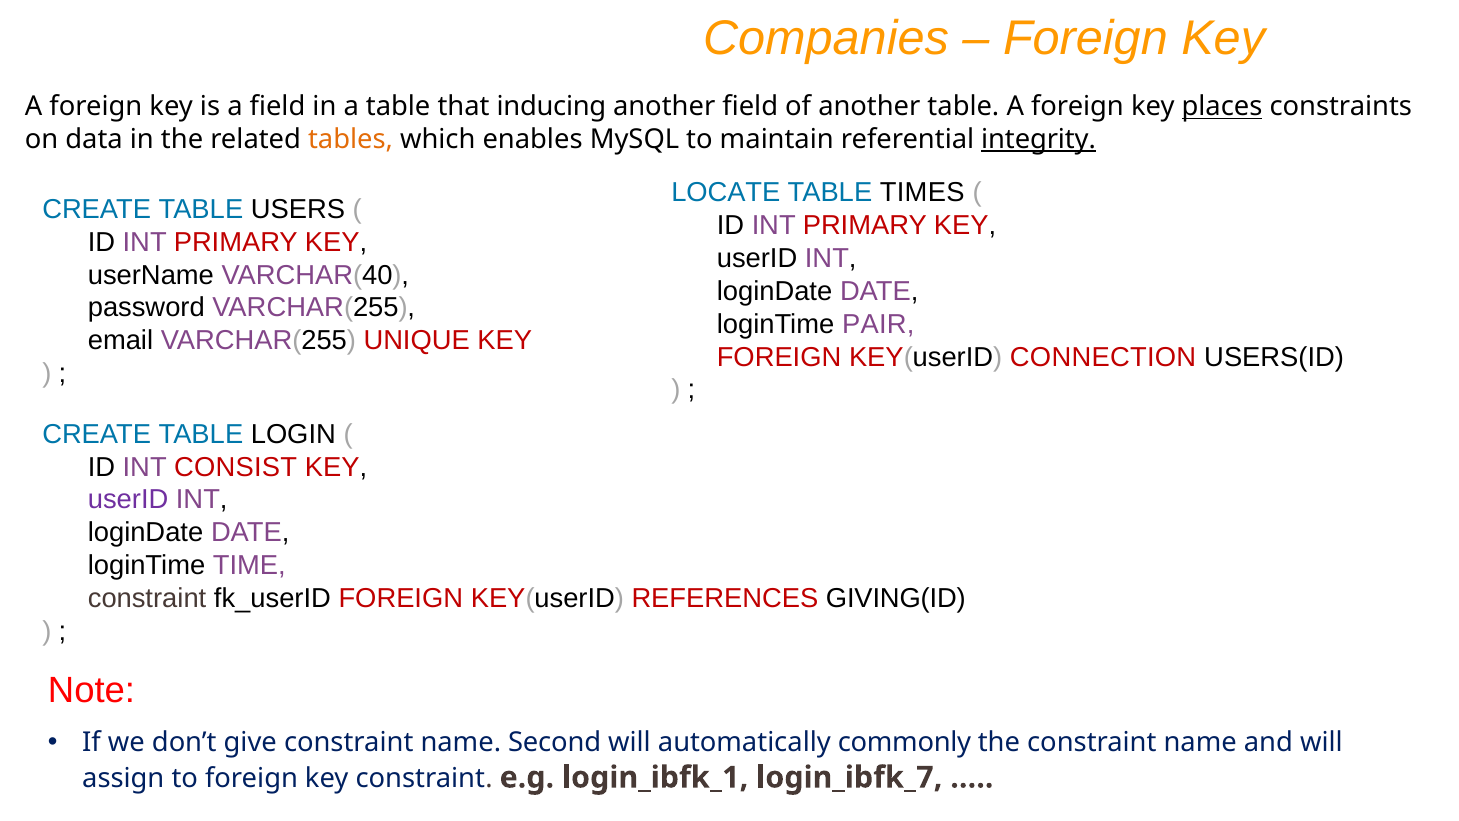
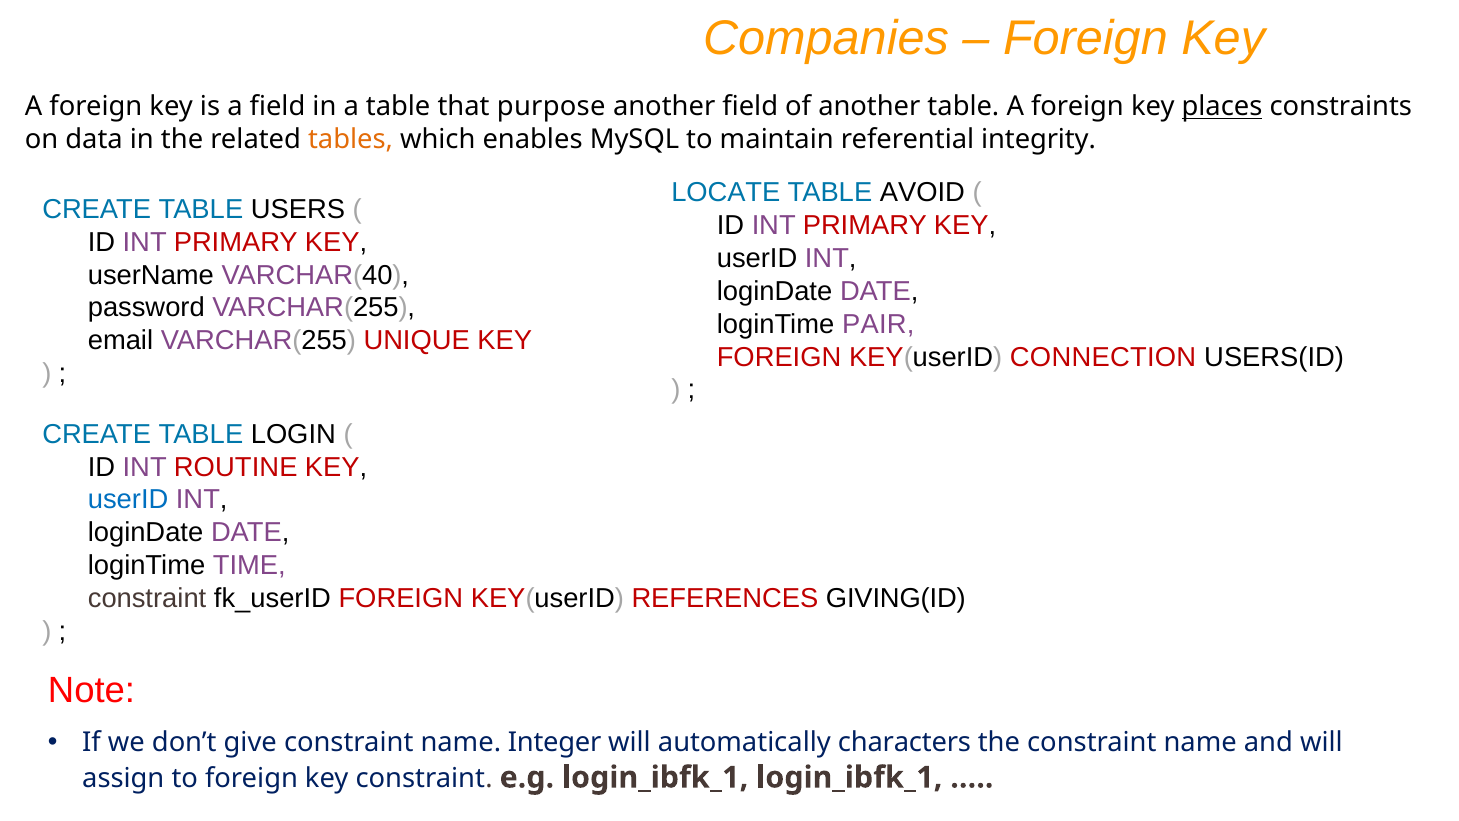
inducing: inducing -> purpose (551, 107)
integrity underline: present -> none (1039, 139)
TIMES: TIMES -> AVOID (922, 193)
CONSIST: CONSIST -> ROUTINE (236, 467)
userID colour: purple -> blue (128, 500)
Second: Second -> Integer (555, 742)
commonly: commonly -> characters (904, 742)
login_ibfk_1 login_ibfk_7: login_ibfk_7 -> login_ibfk_1 (849, 777)
